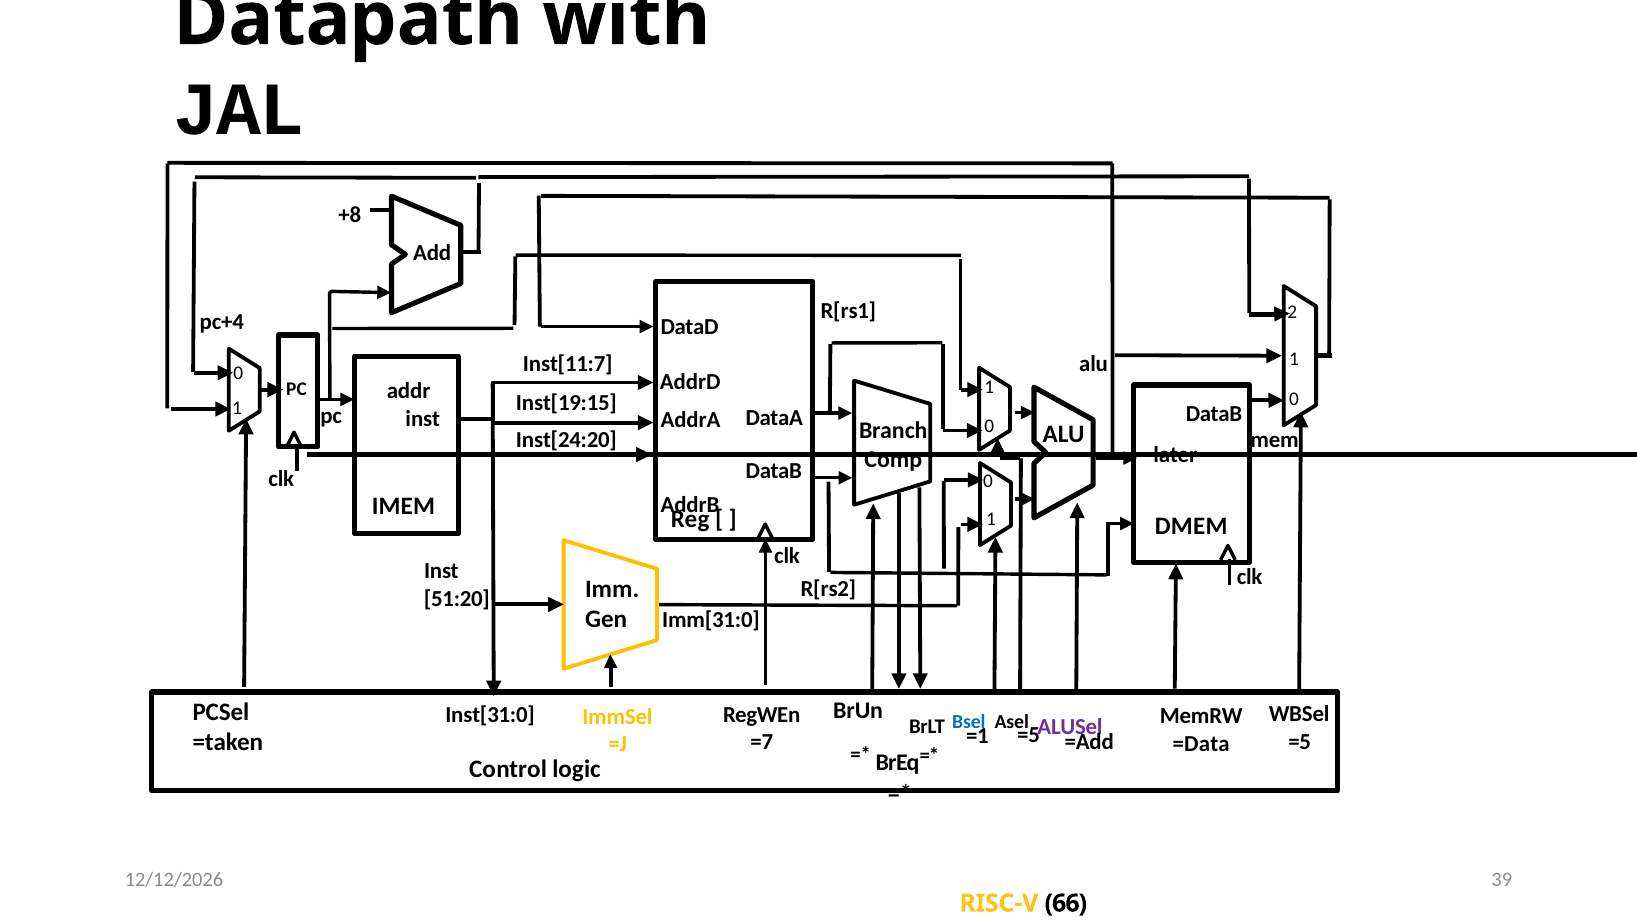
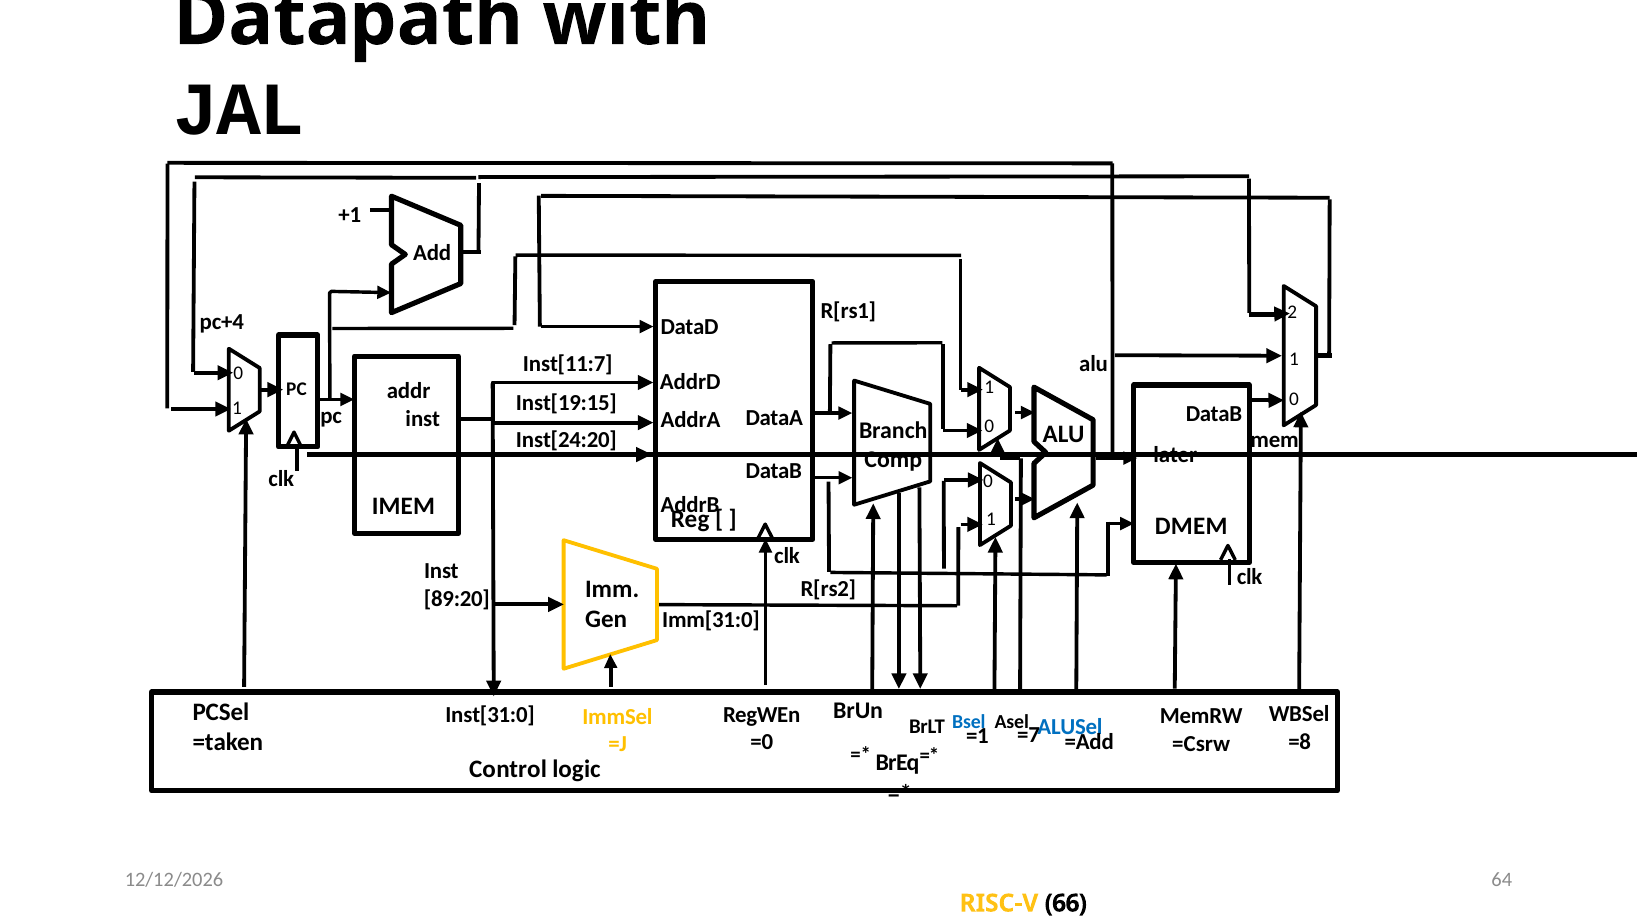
+8: +8 -> +1 (350, 215)
51:20: 51:20 -> 89:20 (457, 598)
ALUSel colour: purple -> blue (1070, 726)
=1 =5: =5 -> =7 (1028, 735)
=5: =5 -> =8 (1300, 741)
=7: =7 -> =0 (762, 742)
=Data: =Data -> =Csrw (1201, 743)
39: 39 -> 64 (1502, 879)
